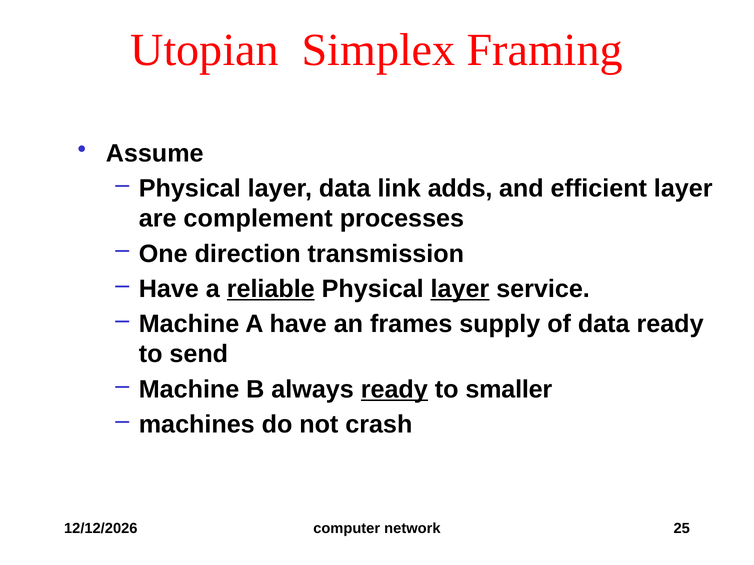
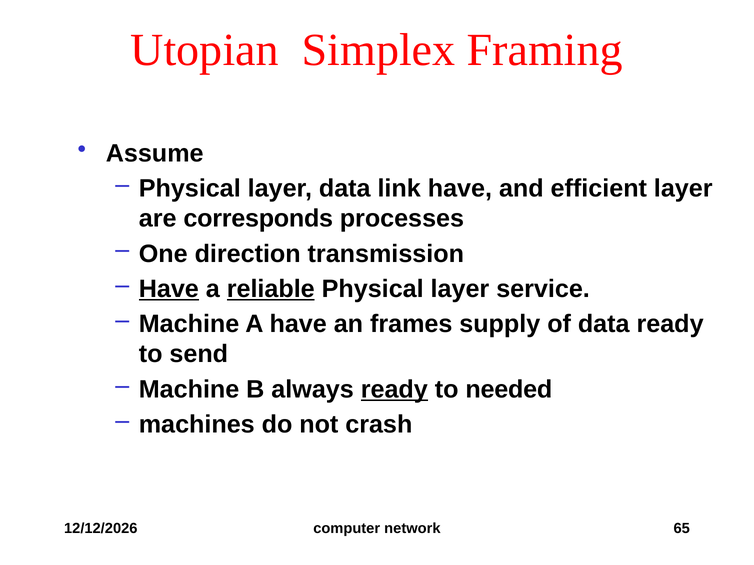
link adds: adds -> have (460, 189)
complement: complement -> corresponds (258, 219)
Have underline: none -> present (169, 289)
layer underline: present -> none (460, 289)
smaller: smaller -> needed (509, 390)
25: 25 -> 65 (682, 529)
